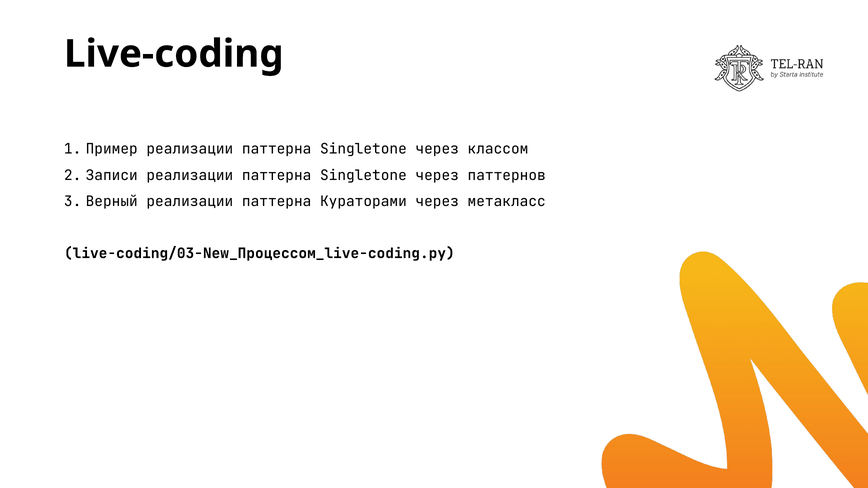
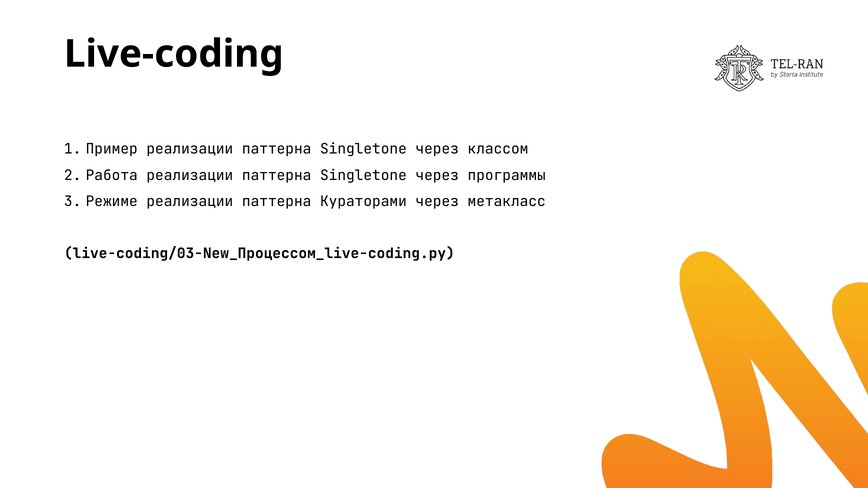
Записи: Записи -> Работа (112, 175)
паттернов: паттернов -> программы (507, 175)
Верный: Верный -> Режиме (112, 201)
